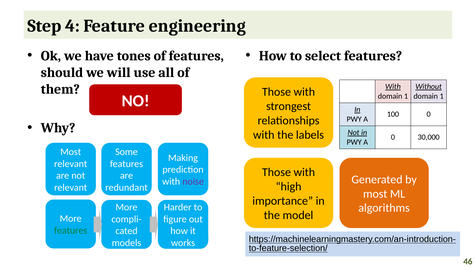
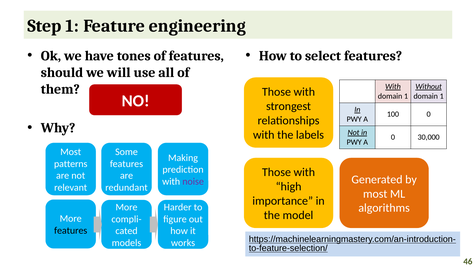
Step 4: 4 -> 1 (72, 26)
relevant: relevant -> patterns (71, 164)
features colour: green -> black (71, 230)
